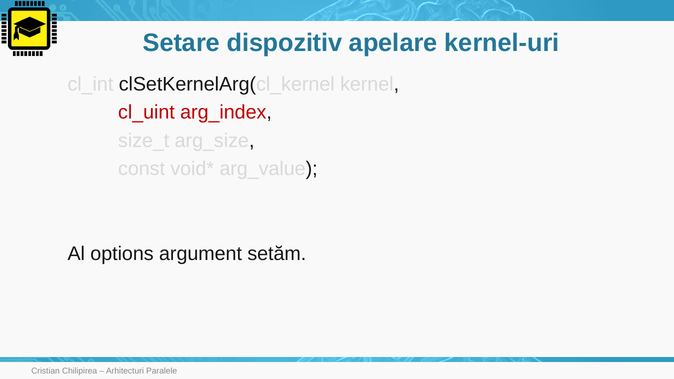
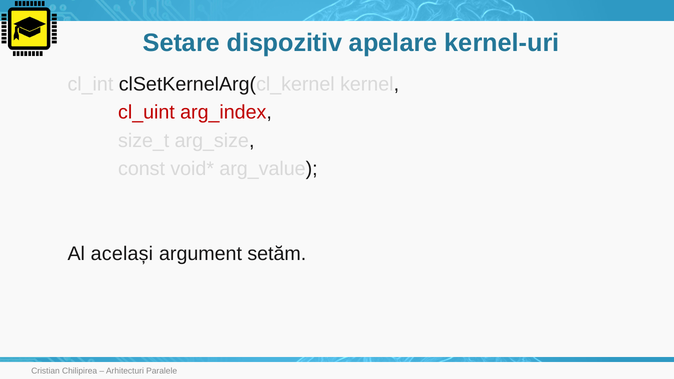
options: options -> același (122, 254)
